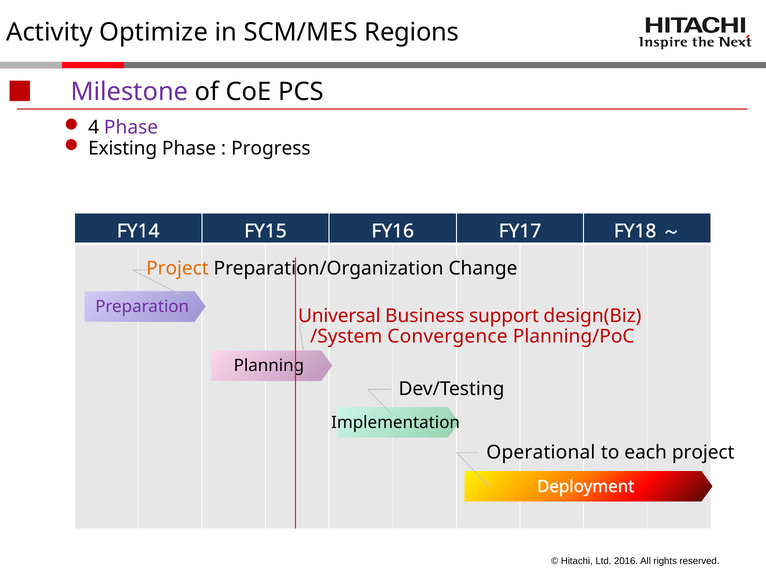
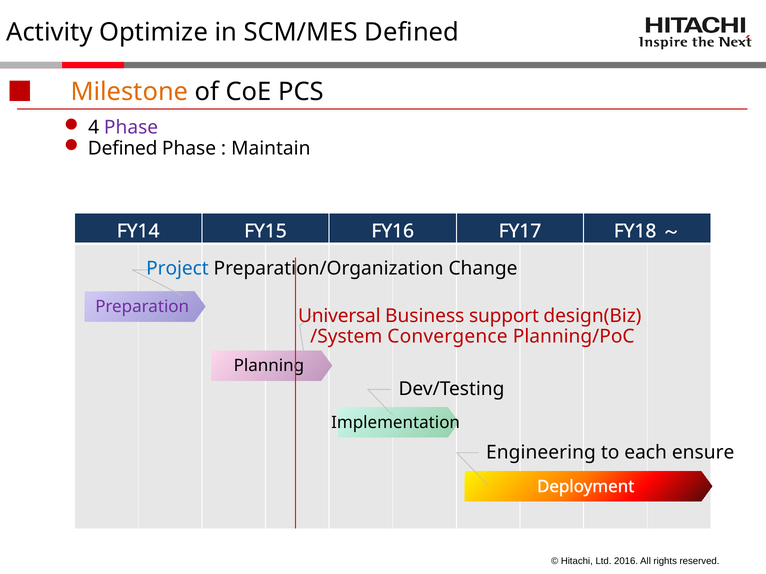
SCM/MES Regions: Regions -> Defined (412, 32)
Milestone colour: purple -> orange (129, 92)
Existing: Existing -> Defined (123, 148)
Progress: Progress -> Maintain (271, 148)
Project colour: orange -> blue (177, 269)
Operational: Operational -> Engineering (541, 453)
each project: project -> ensure (703, 453)
